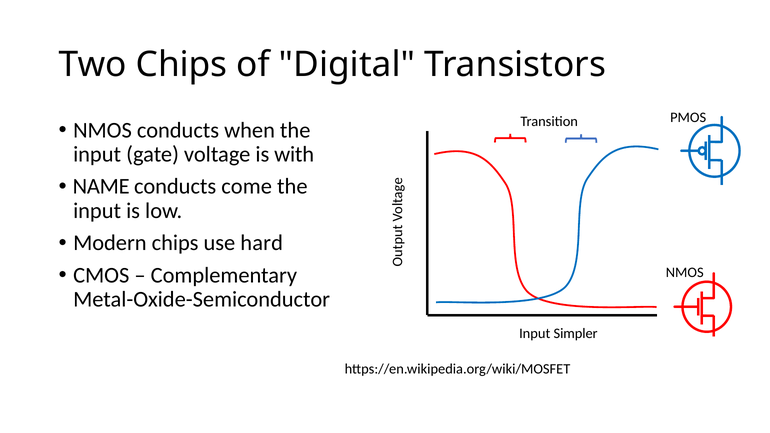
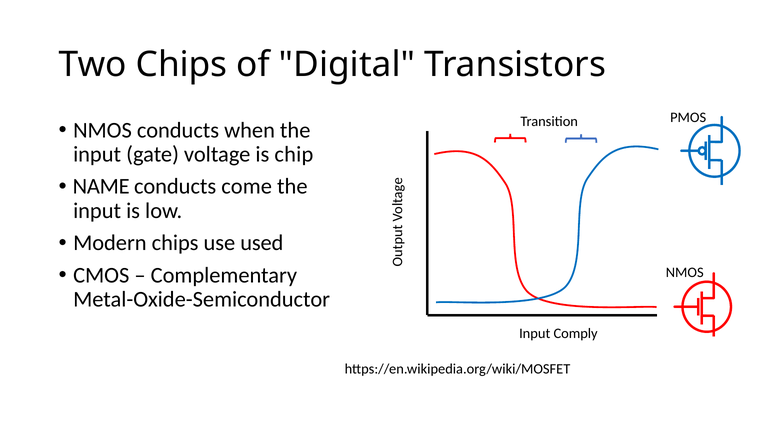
with: with -> chip (294, 154)
hard: hard -> used (262, 243)
Simpler: Simpler -> Comply (576, 334)
